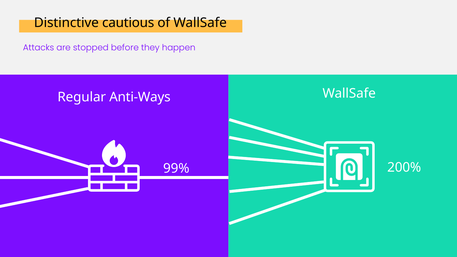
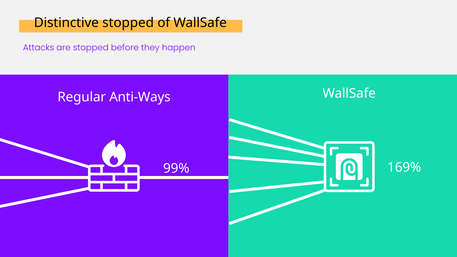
Distinctive cautious: cautious -> stopped (128, 23)
200%: 200% -> 169% (404, 168)
